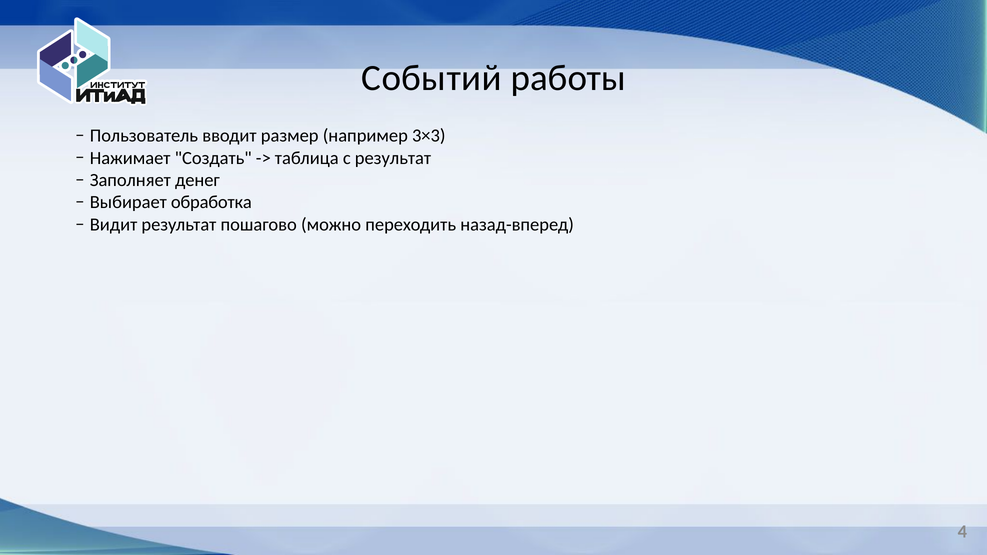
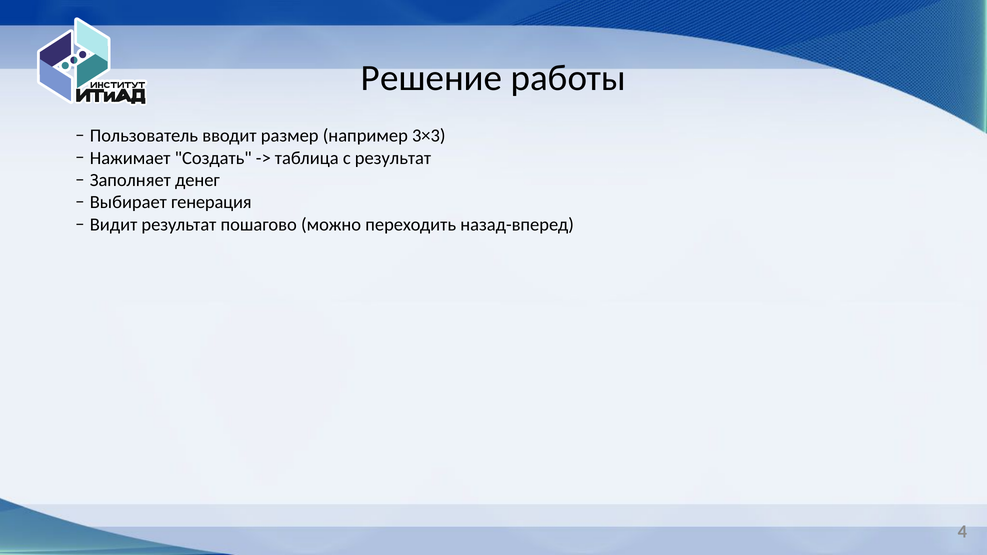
Событий: Событий -> Решение (432, 78)
обработка: обработка -> генерация (211, 202)
